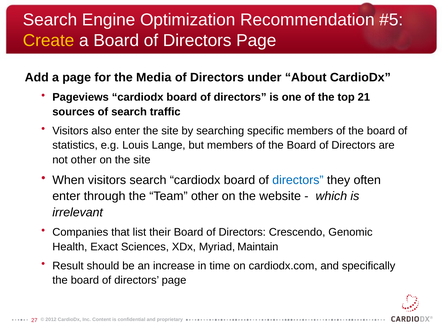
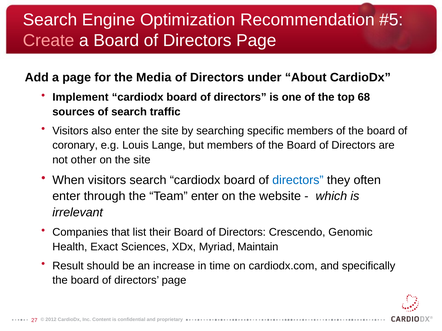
Create colour: yellow -> pink (49, 40)
Pageviews: Pageviews -> Implement (81, 97)
21: 21 -> 68 (364, 97)
statistics: statistics -> coronary (75, 146)
Team other: other -> enter (205, 196)
